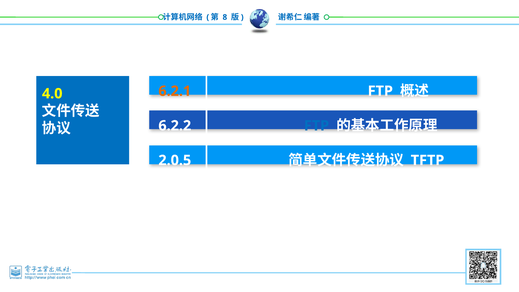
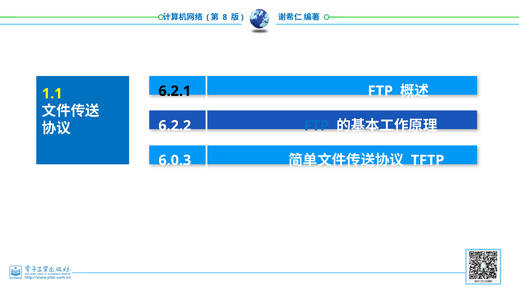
6.2.1 colour: orange -> black (175, 91)
4.0: 4.0 -> 1.1 (52, 94)
2.0.5: 2.0.5 -> 6.0.3 (175, 160)
